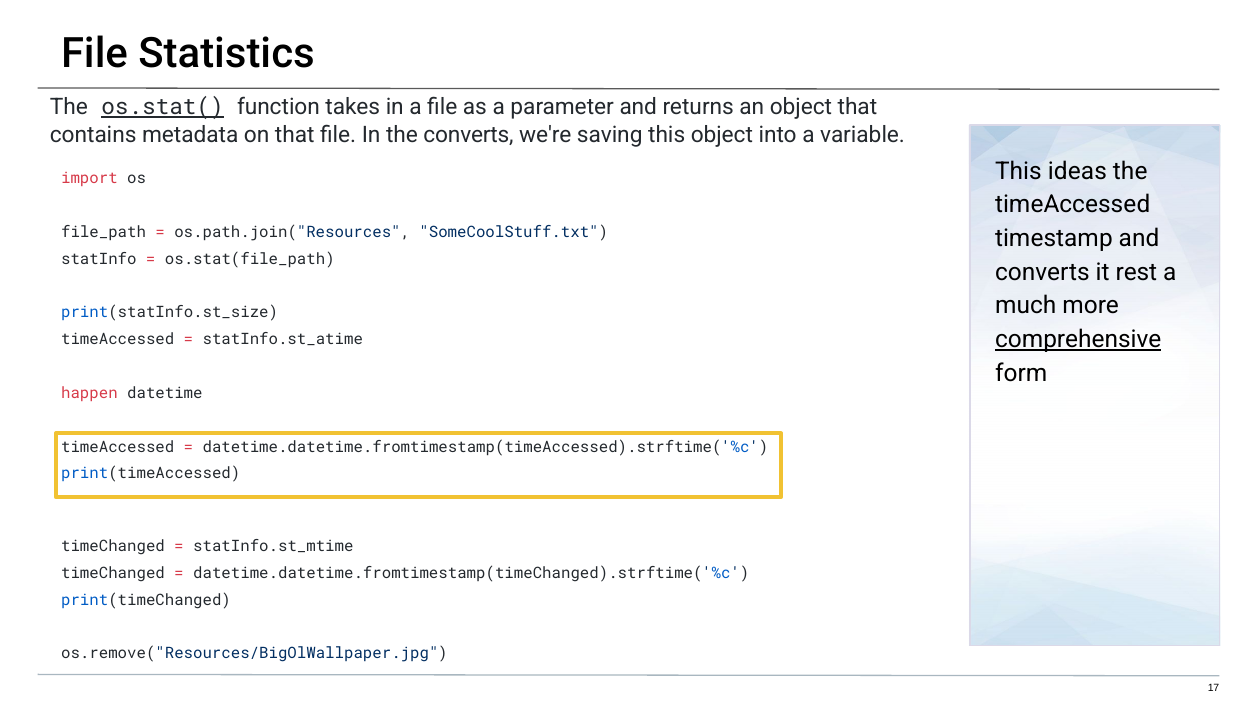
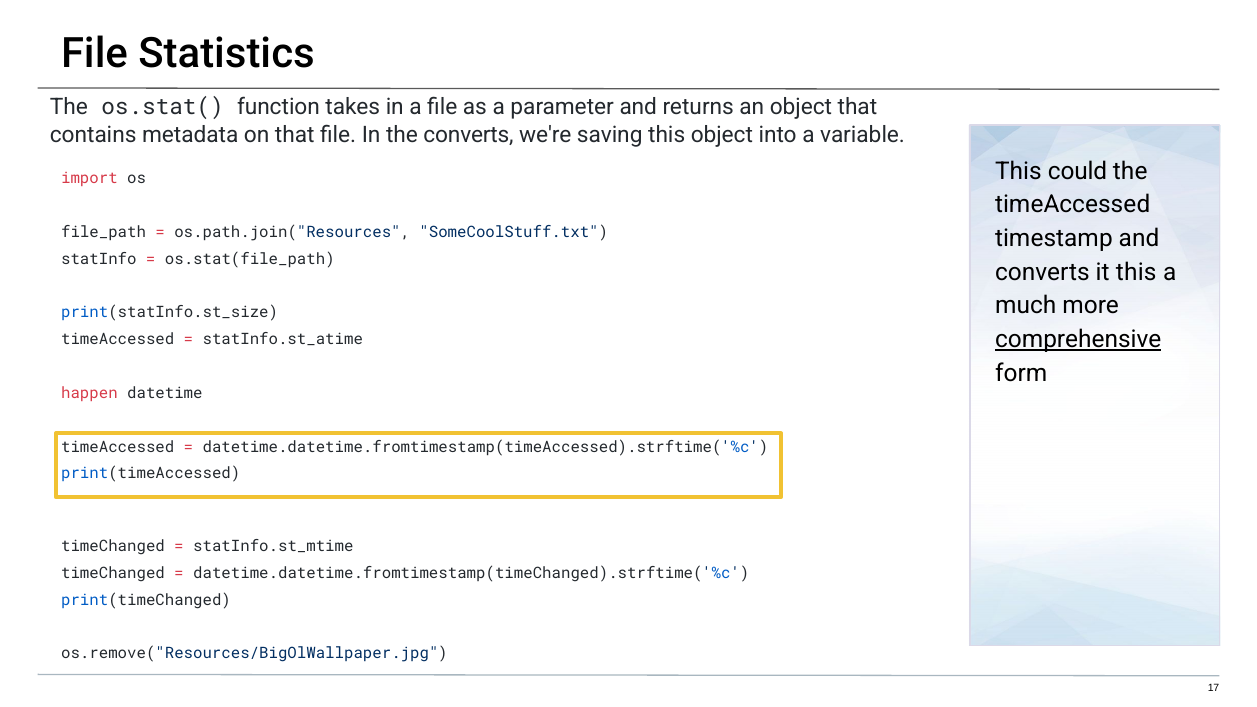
os.stat( underline: present -> none (163, 107)
ideas: ideas -> could (1078, 171)
it rest: rest -> this (1136, 272)
